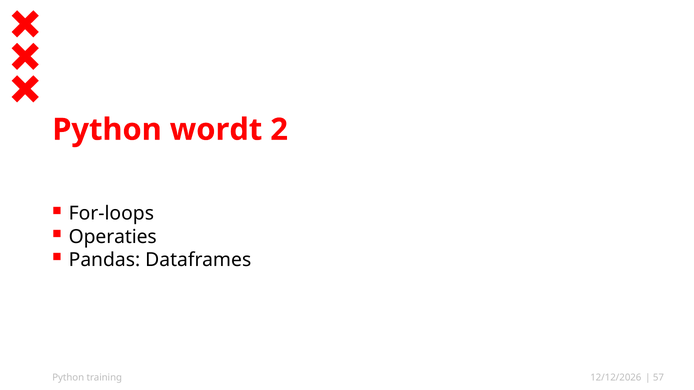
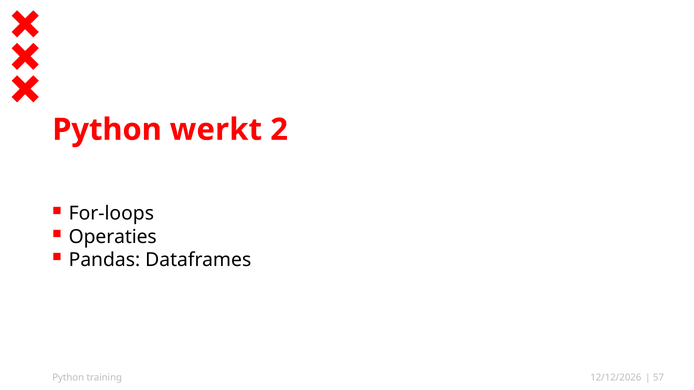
wordt: wordt -> werkt (216, 130)
